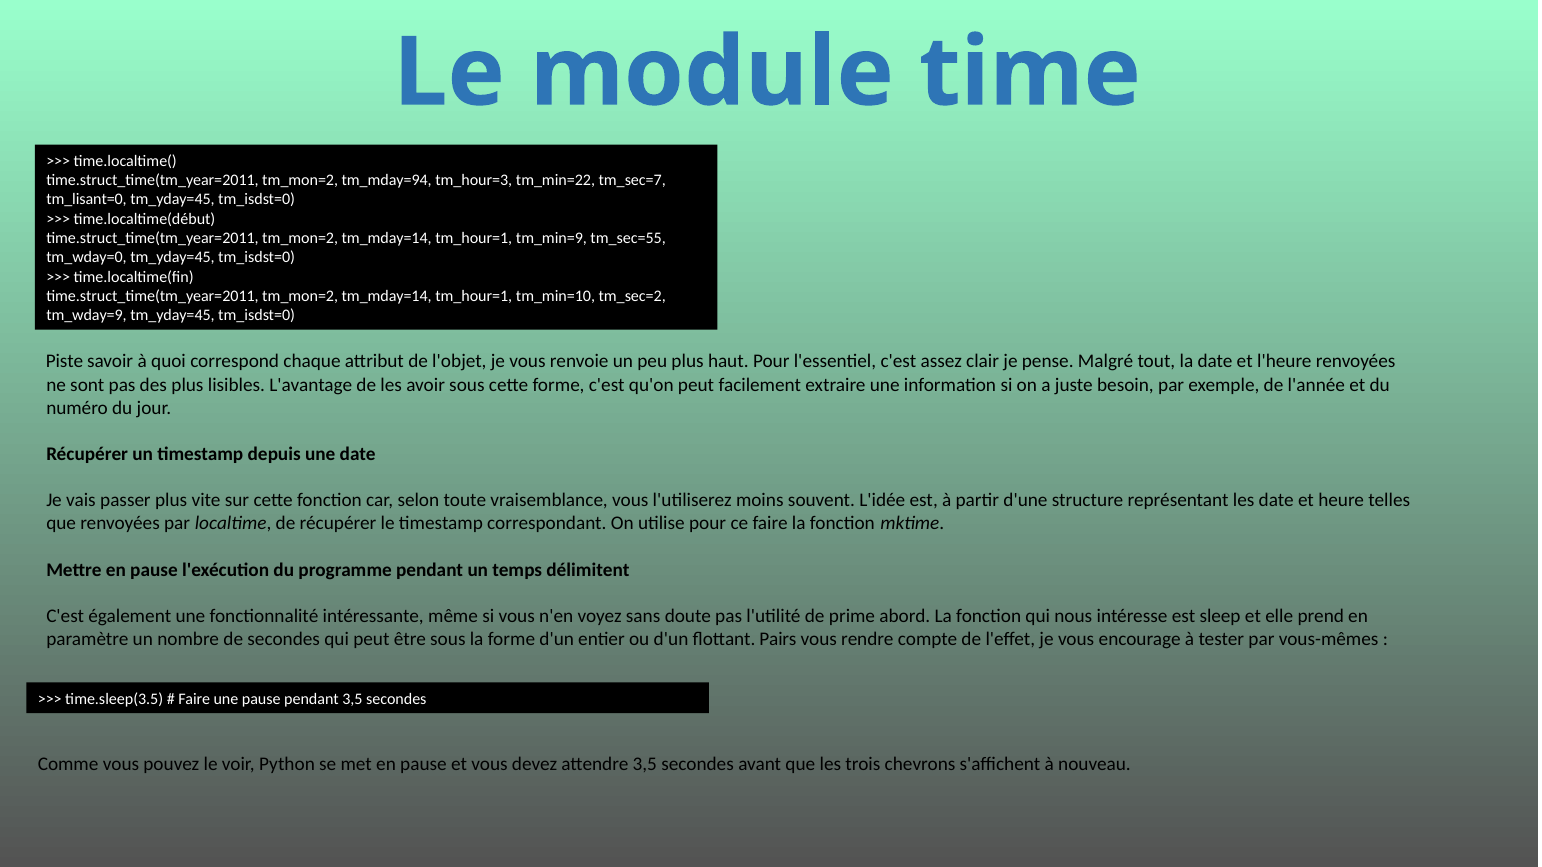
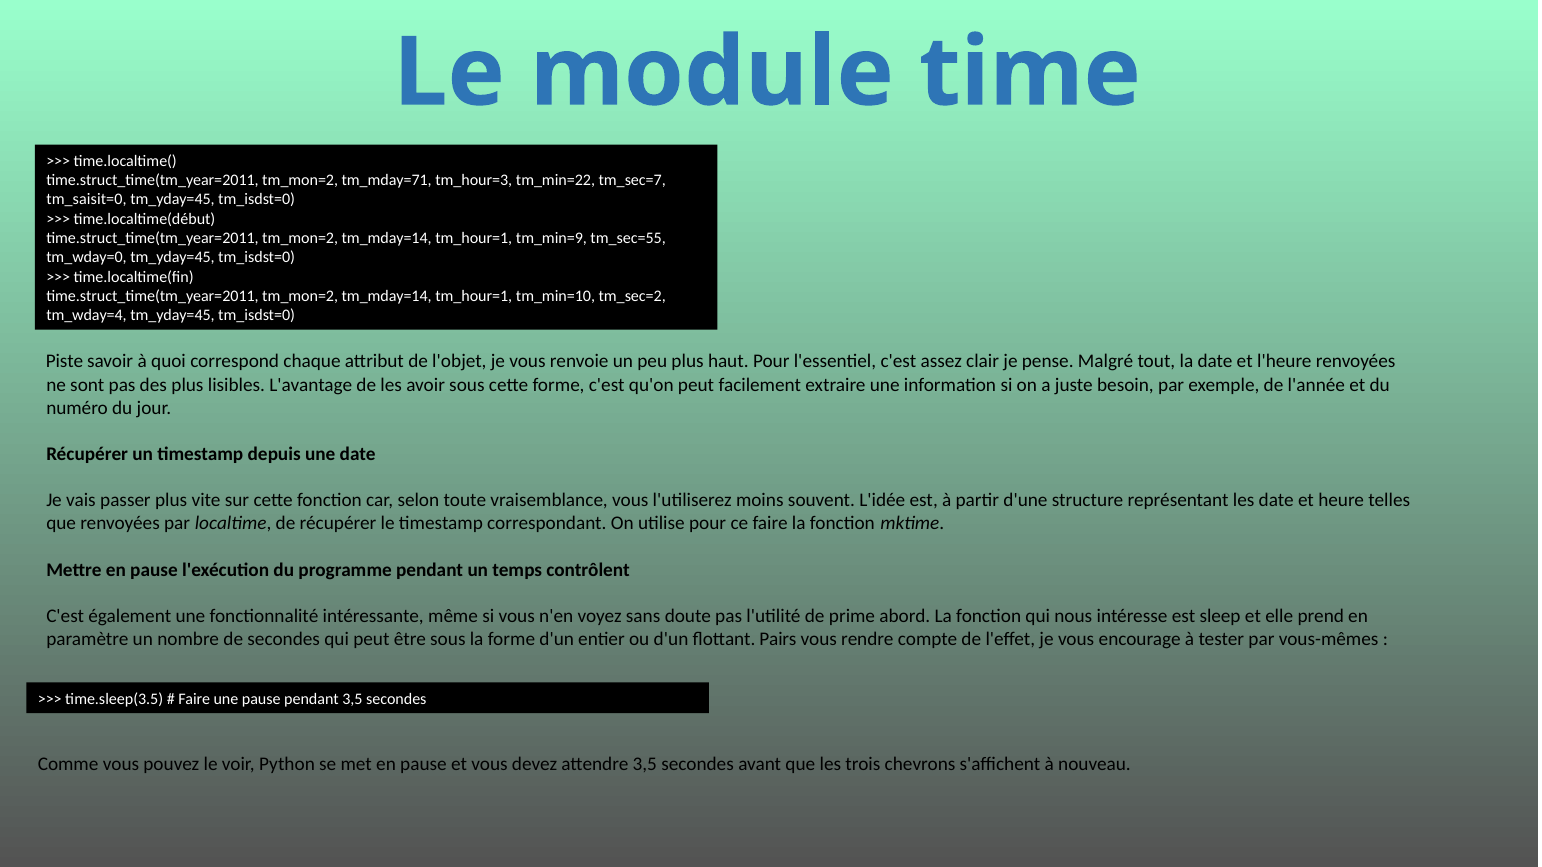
tm_mday=94: tm_mday=94 -> tm_mday=71 (387, 180)
tm_lisant=0: tm_lisant=0 -> tm_saisit=0 (86, 200)
tm_wday=9: tm_wday=9 -> tm_wday=4 (87, 316)
délimitent: délimitent -> contrôlent (588, 570)
